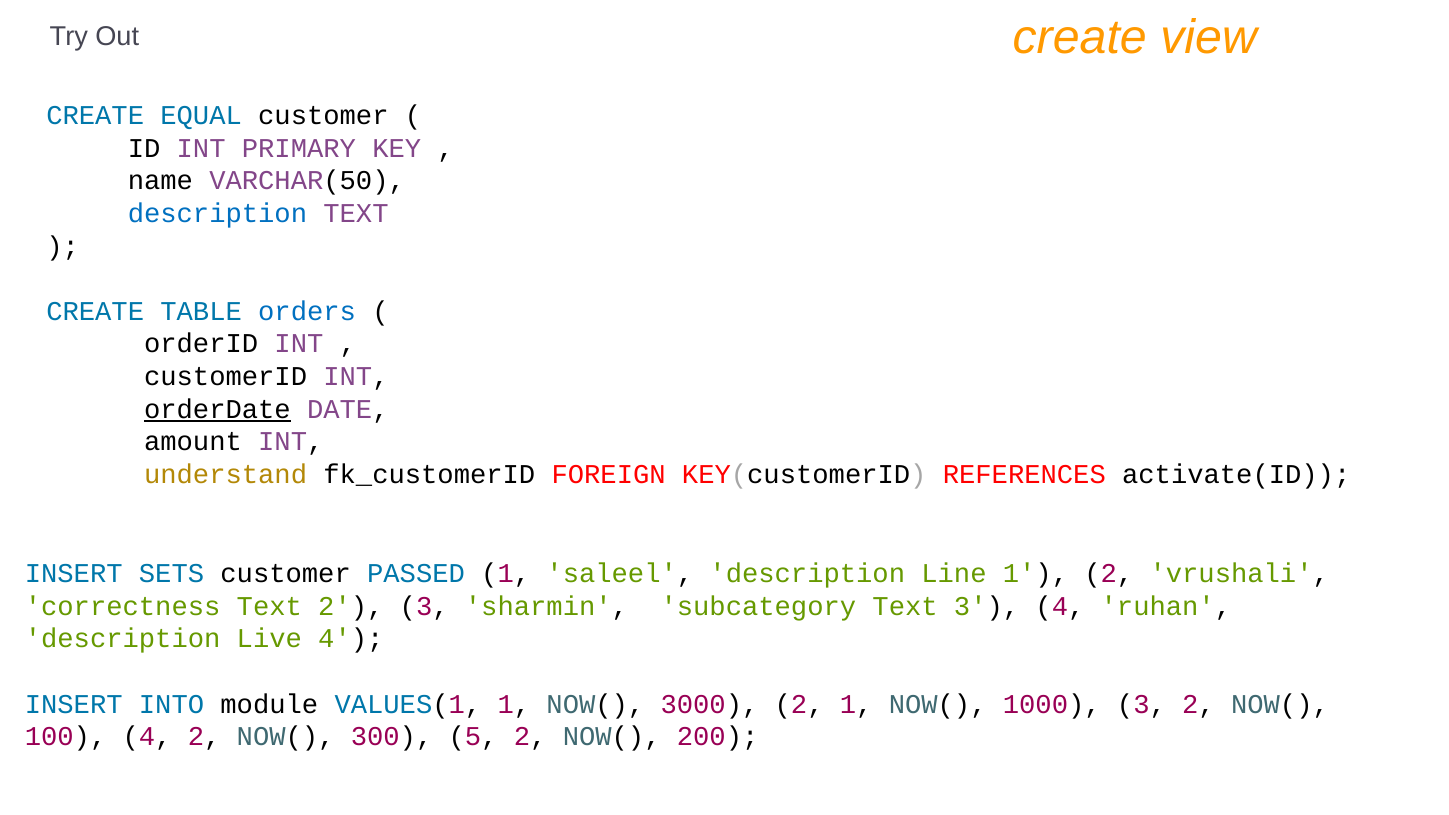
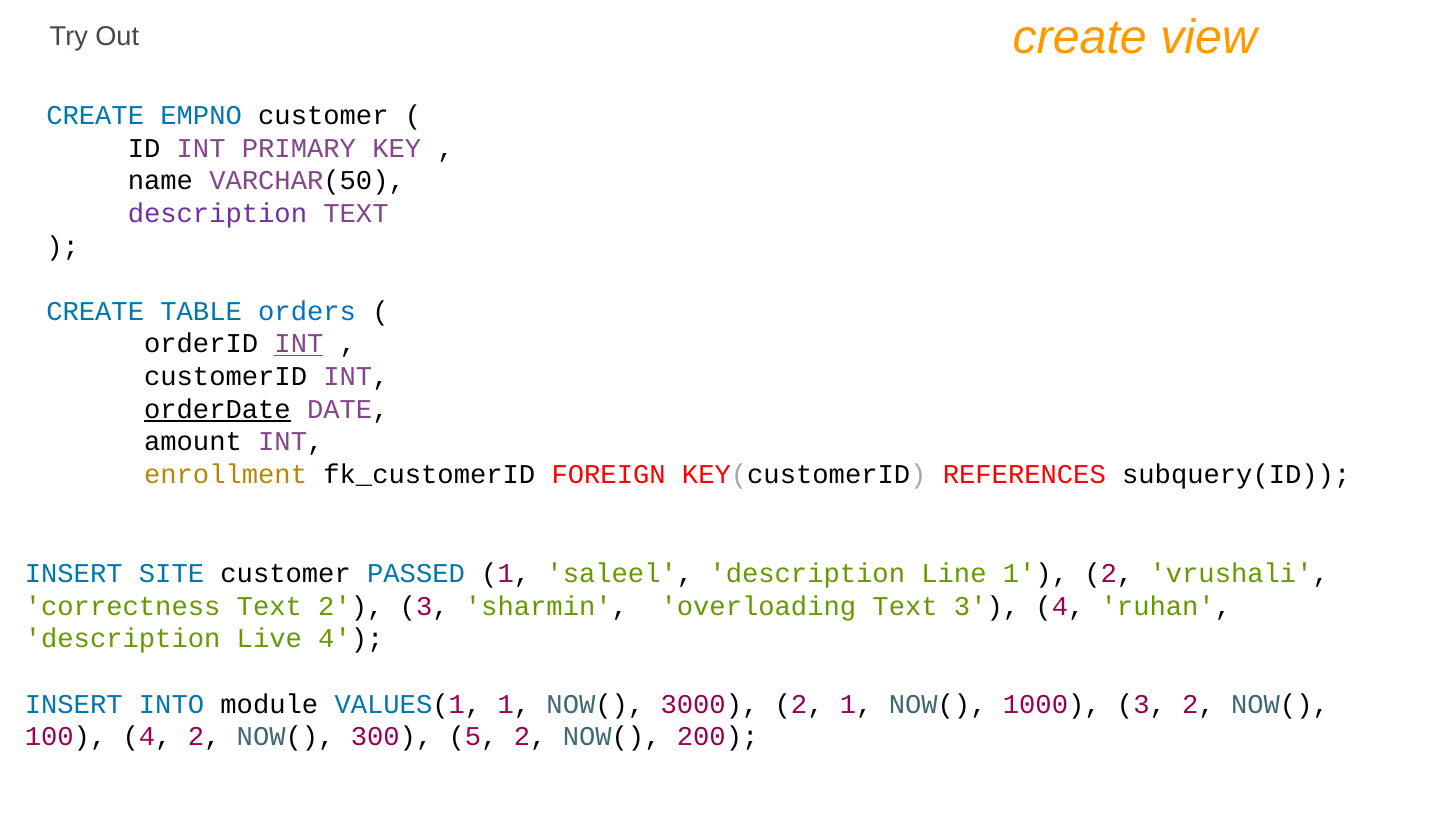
EQUAL: EQUAL -> EMPNO (201, 116)
description colour: blue -> purple (217, 214)
INT underline: none -> present (299, 344)
understand: understand -> enrollment (226, 474)
activate(ID: activate(ID -> subquery(ID (1236, 474)
SETS: SETS -> SITE (172, 574)
subcategory: subcategory -> overloading (758, 606)
